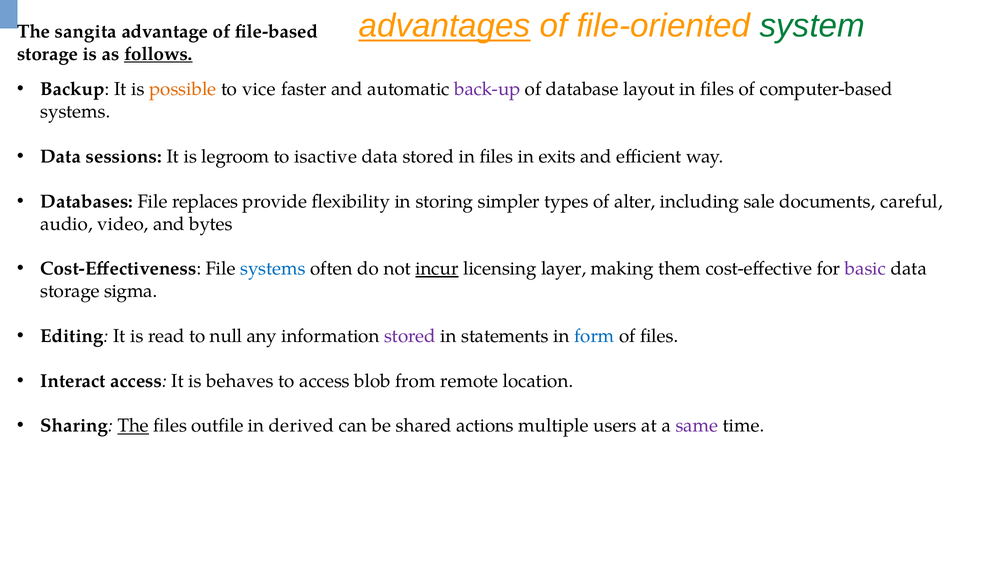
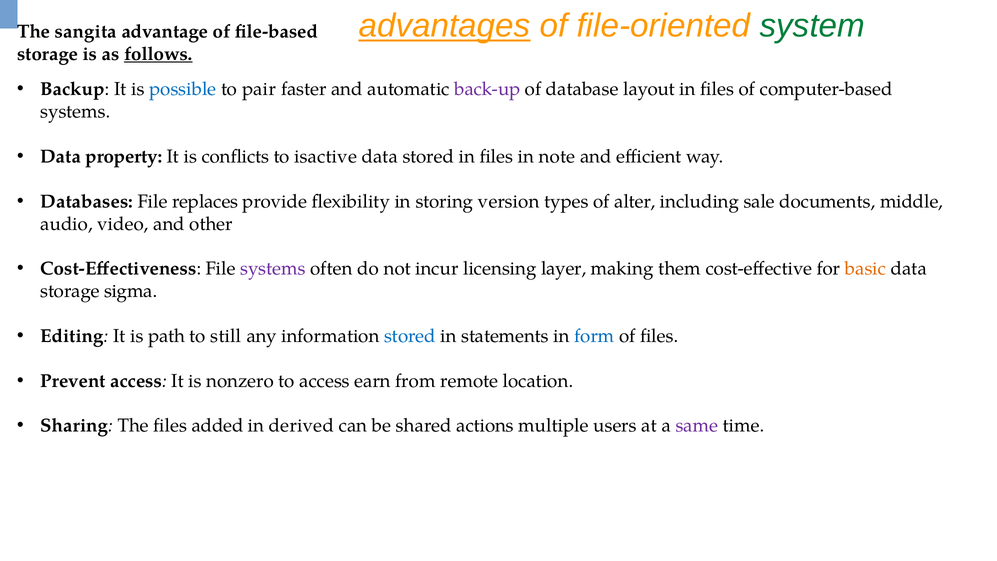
possible colour: orange -> blue (183, 89)
vice: vice -> pair (259, 89)
sessions: sessions -> property (124, 156)
legroom: legroom -> conflicts (235, 156)
exits: exits -> note (557, 156)
simpler: simpler -> version (509, 201)
careful: careful -> middle (912, 201)
bytes: bytes -> other (211, 224)
systems colour: blue -> purple (273, 269)
incur underline: present -> none (437, 269)
basic colour: purple -> orange (865, 269)
read: read -> path (167, 336)
null: null -> still (226, 336)
stored colour: purple -> blue (410, 336)
Interact: Interact -> Prevent (73, 381)
behaves: behaves -> nonzero (240, 381)
blob: blob -> earn (373, 381)
The underline: present -> none (133, 426)
outfile: outfile -> added (218, 426)
